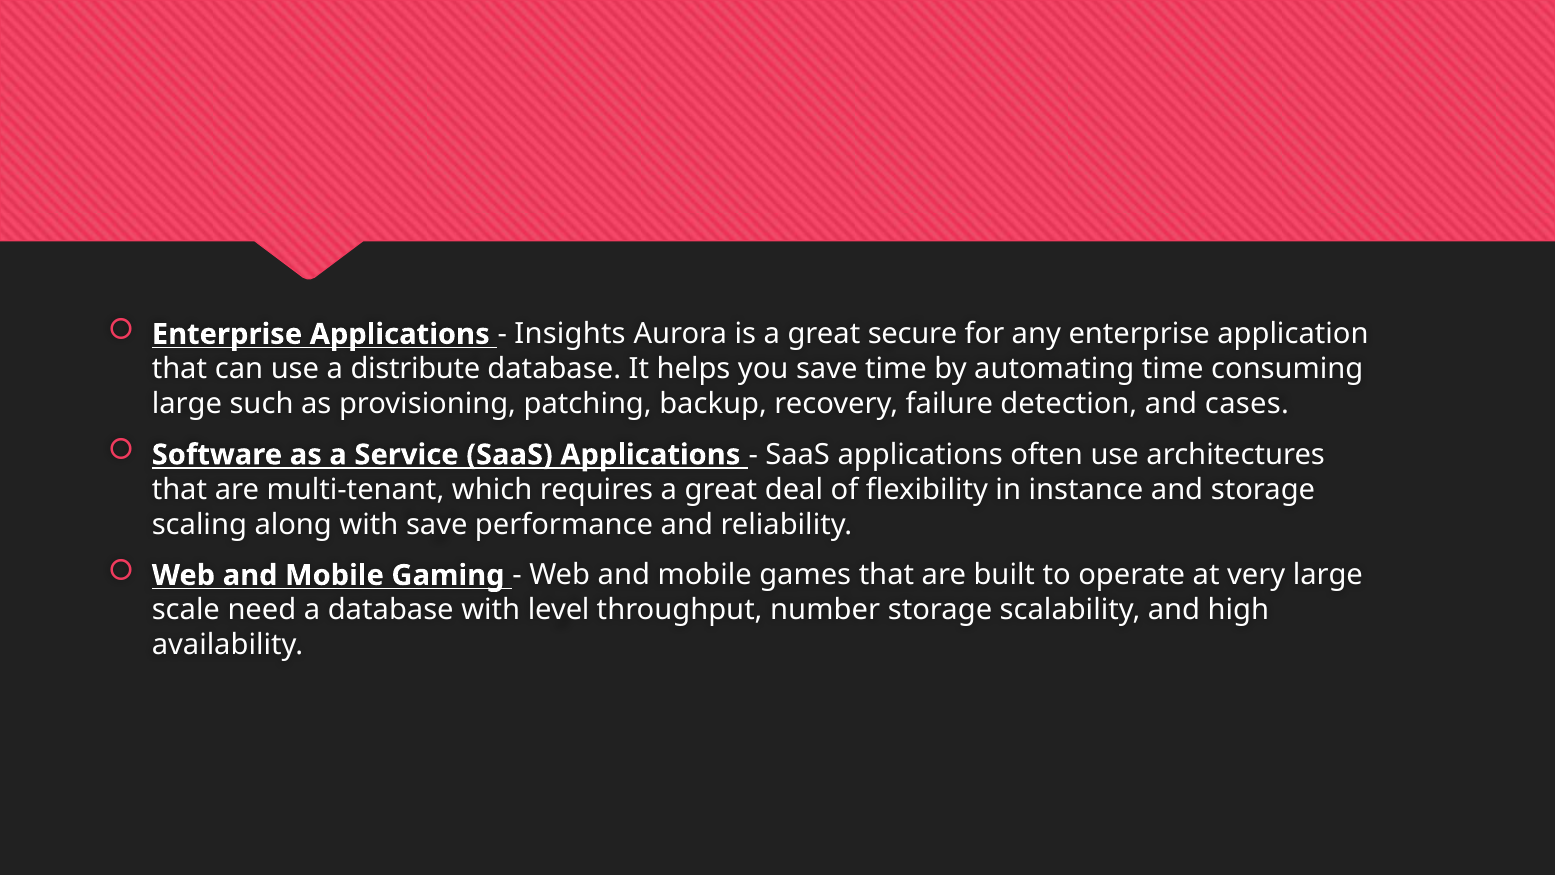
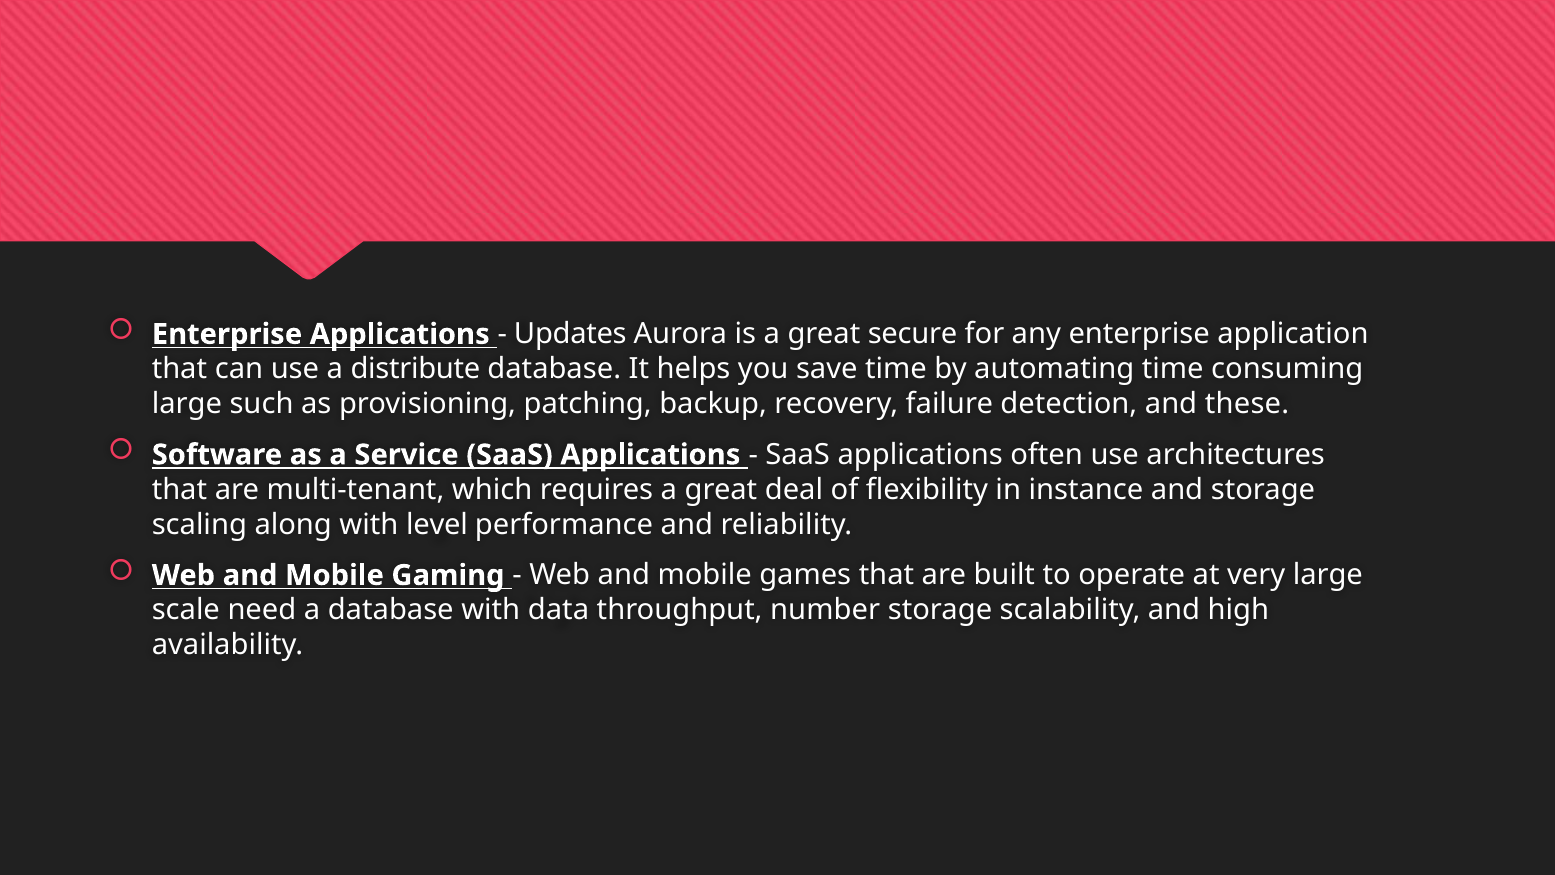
Insights: Insights -> Updates (570, 334)
cases: cases -> these (1247, 404)
with save: save -> level (437, 525)
level: level -> data (558, 610)
